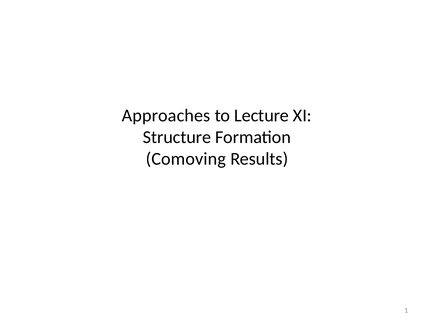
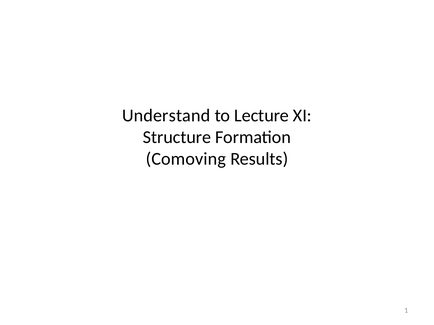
Approaches: Approaches -> Understand (166, 116)
